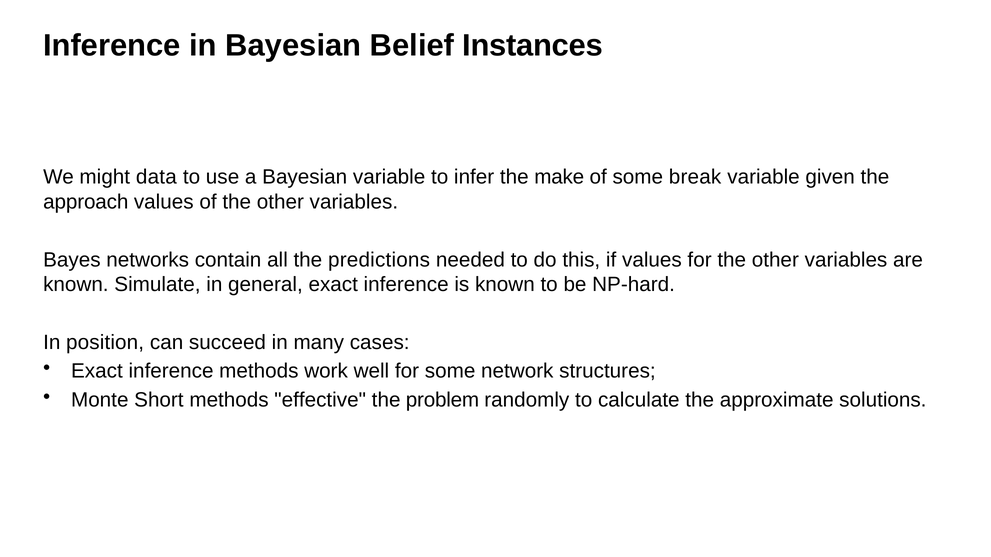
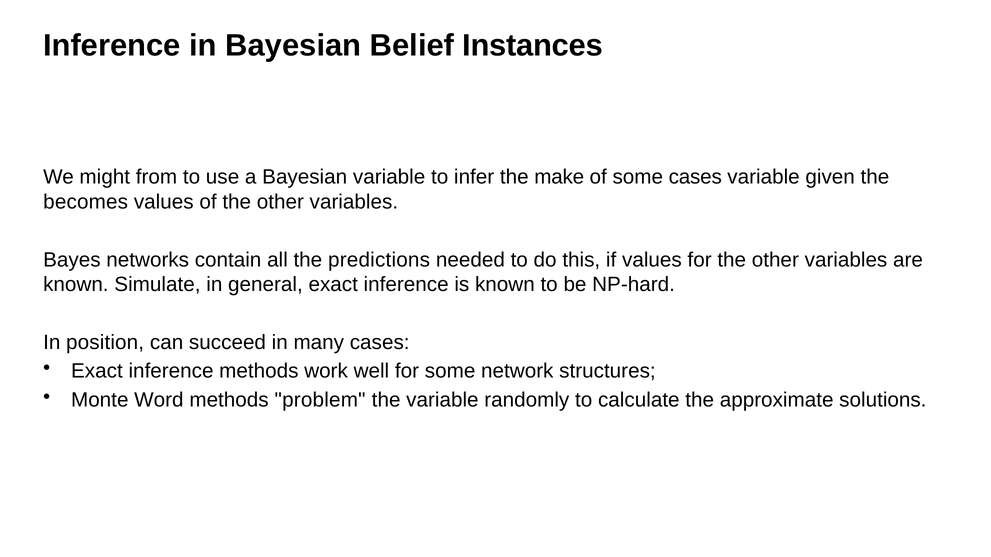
data: data -> from (156, 177)
some break: break -> cases (695, 177)
approach: approach -> becomes (86, 202)
Short: Short -> Word (159, 400)
effective: effective -> problem (320, 400)
the problem: problem -> variable (442, 400)
